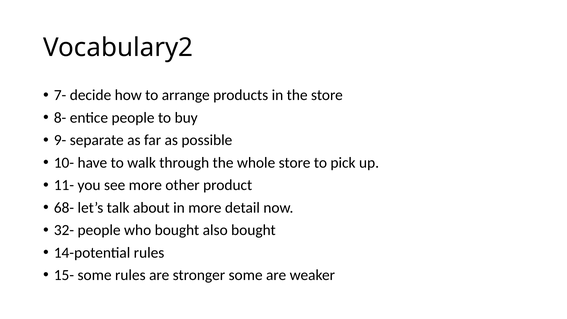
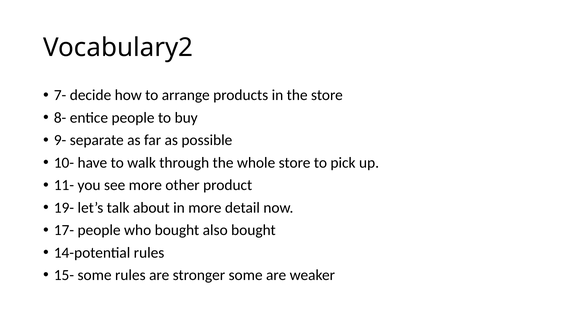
68-: 68- -> 19- (64, 208)
32-: 32- -> 17- (64, 230)
